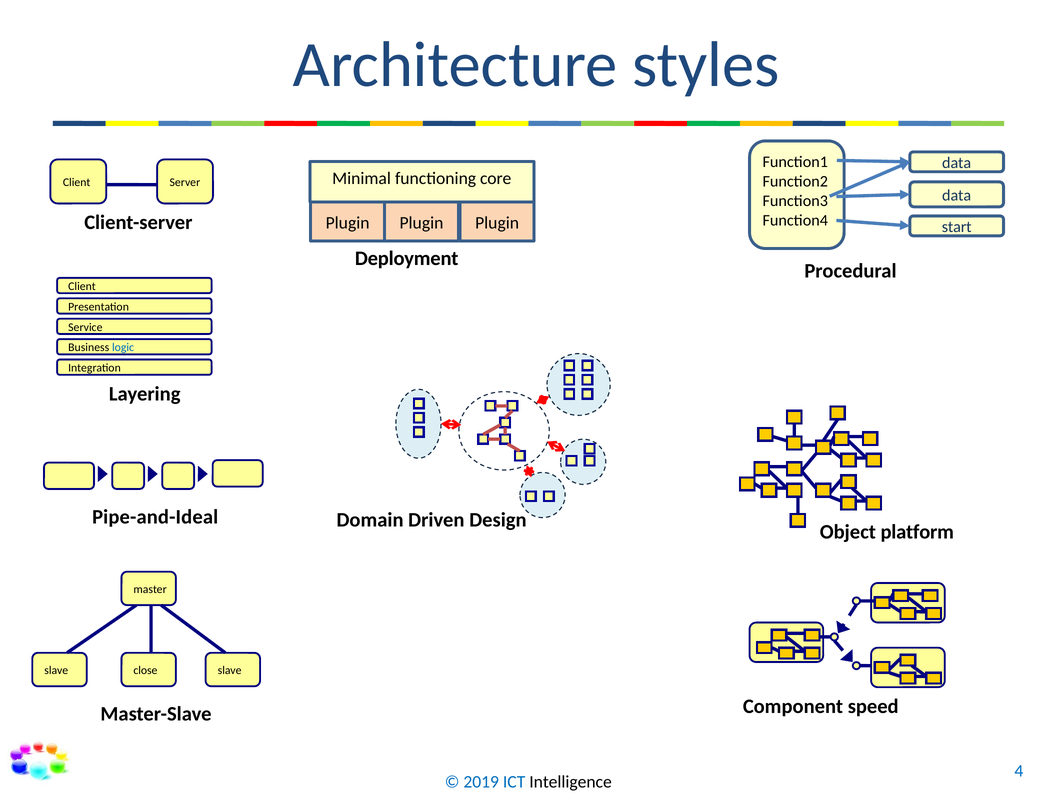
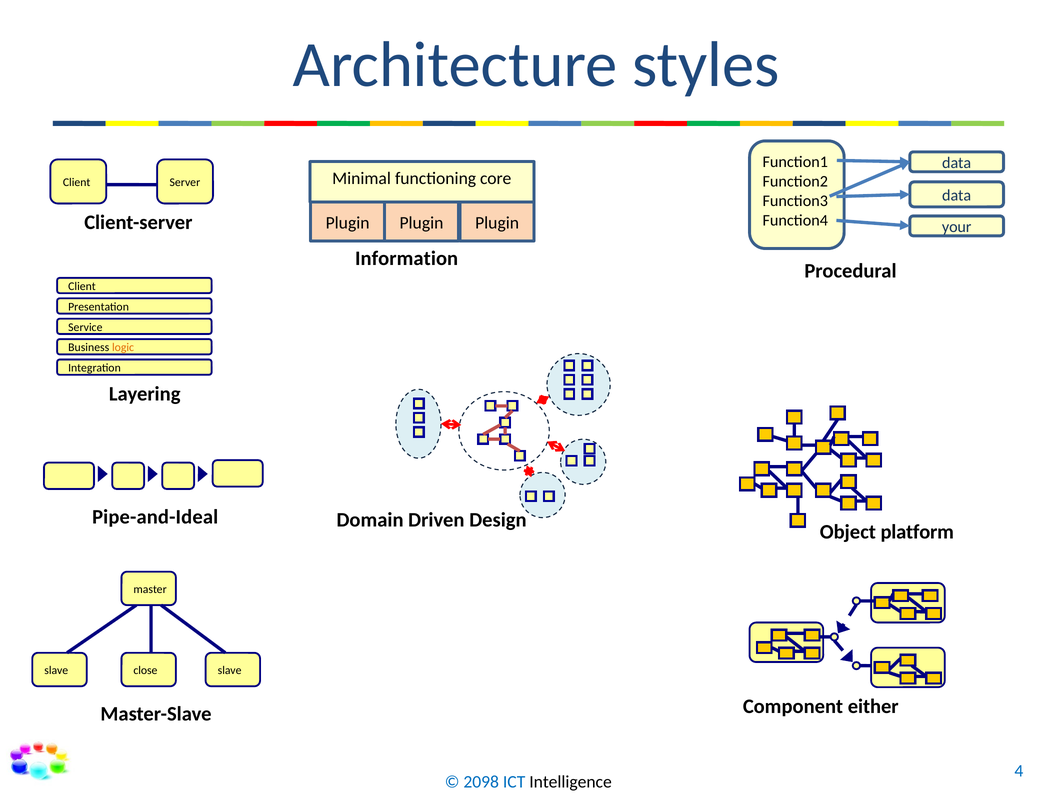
start: start -> your (957, 227)
Deployment: Deployment -> Information (407, 258)
logic colour: blue -> orange (123, 347)
speed: speed -> either (873, 706)
2019: 2019 -> 2098 (481, 781)
